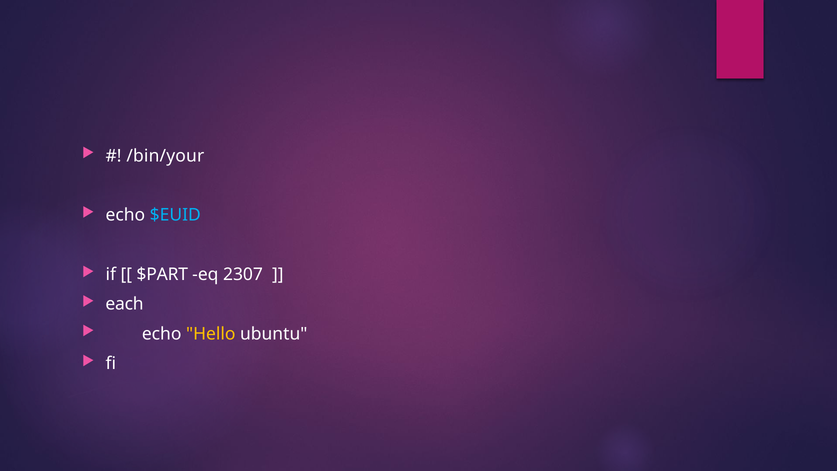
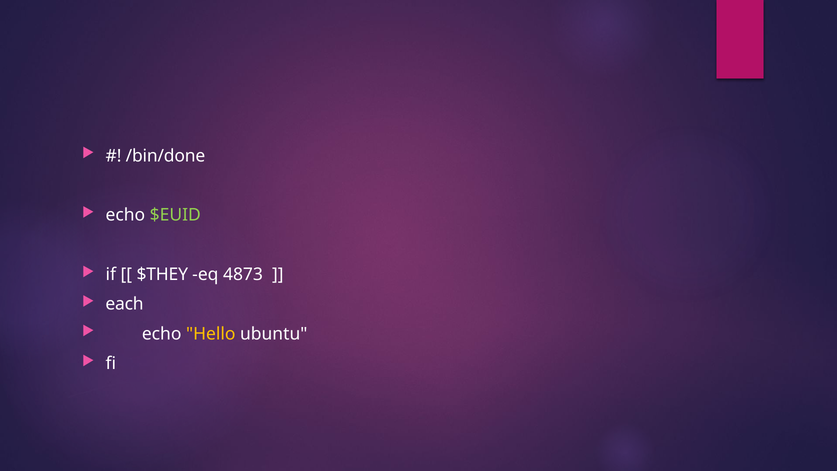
/bin/your: /bin/your -> /bin/done (165, 156)
$EUID colour: light blue -> light green (175, 215)
$PART: $PART -> $THEY (162, 274)
2307: 2307 -> 4873 (243, 274)
